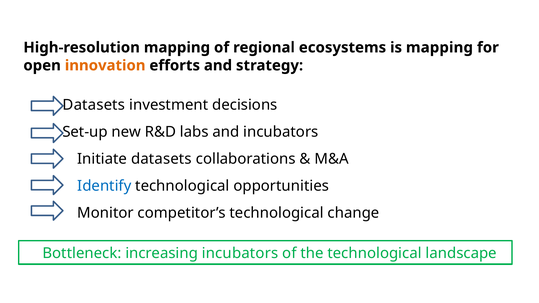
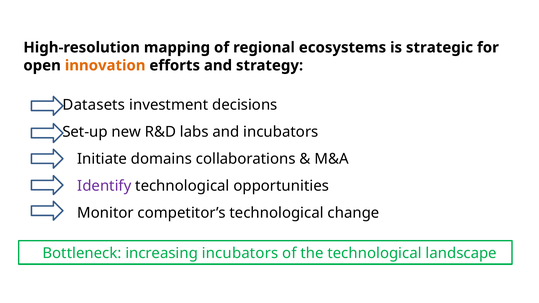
is mapping: mapping -> strategic (440, 48)
Initiate datasets: datasets -> domains (161, 159)
Identify colour: blue -> purple (104, 186)
